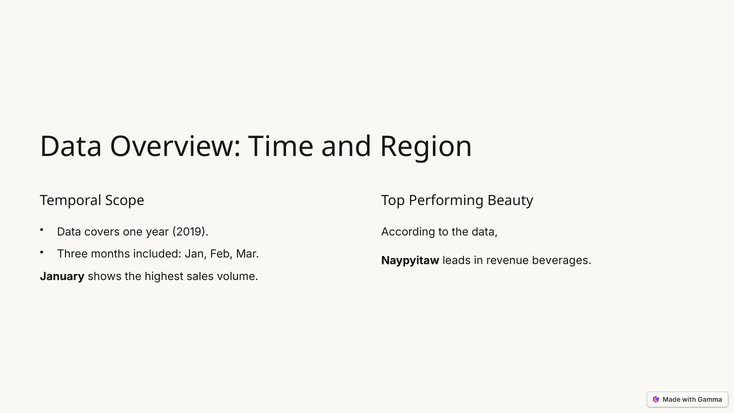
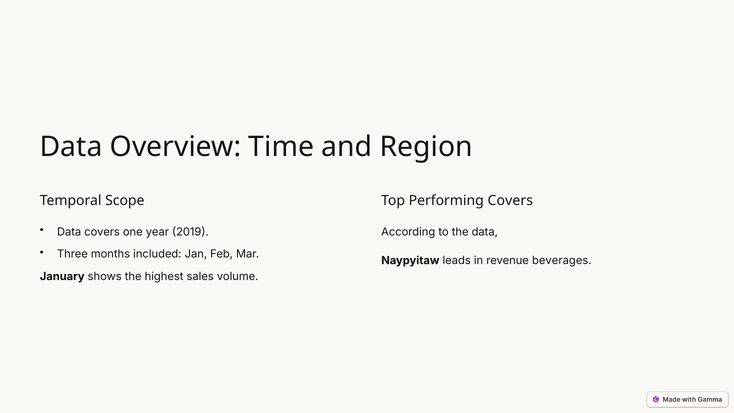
Performing Beauty: Beauty -> Covers (510, 201)
